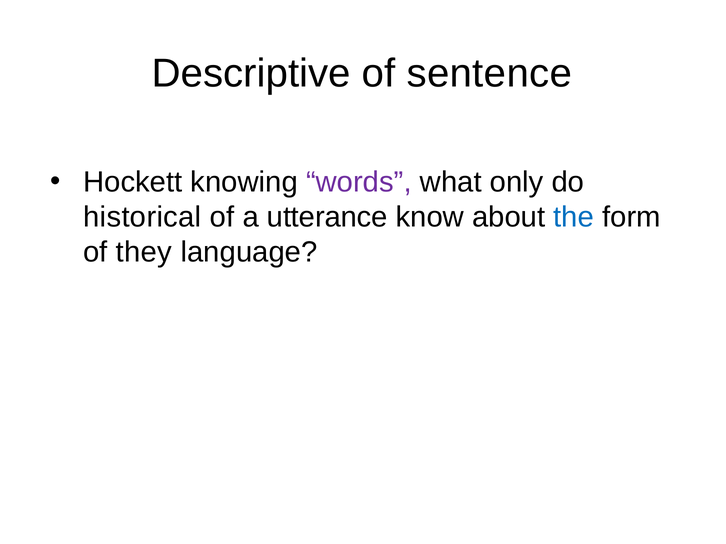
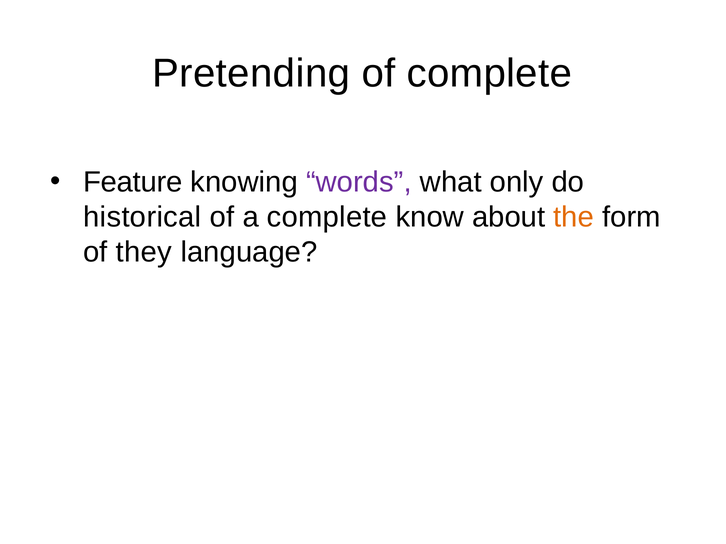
Descriptive: Descriptive -> Pretending (251, 74)
of sentence: sentence -> complete (489, 74)
Hockett: Hockett -> Feature (133, 182)
a utterance: utterance -> complete (327, 217)
the colour: blue -> orange (574, 217)
